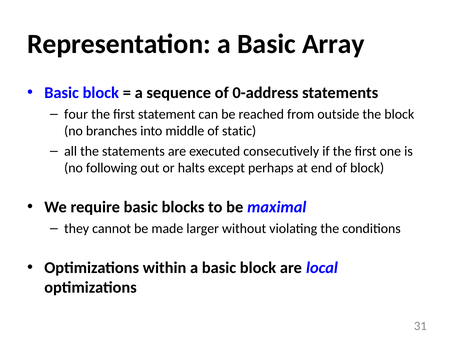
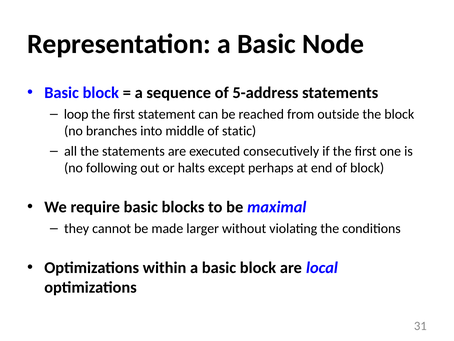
Array: Array -> Node (333, 44)
0-address: 0-address -> 5-address (265, 93)
four: four -> loop (76, 114)
